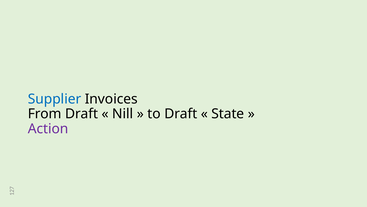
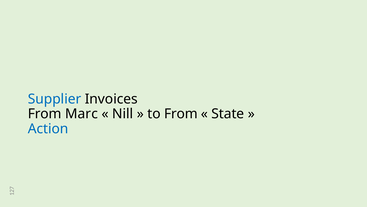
From Draft: Draft -> Marc (81, 114)
to Draft: Draft -> From (181, 114)
Action colour: purple -> blue (48, 128)
